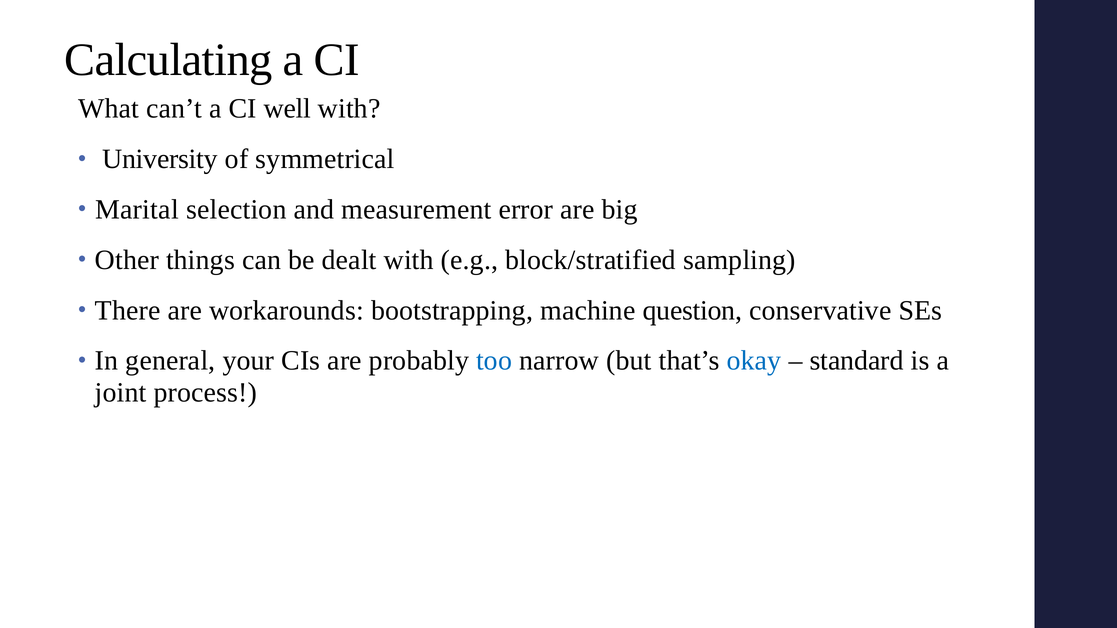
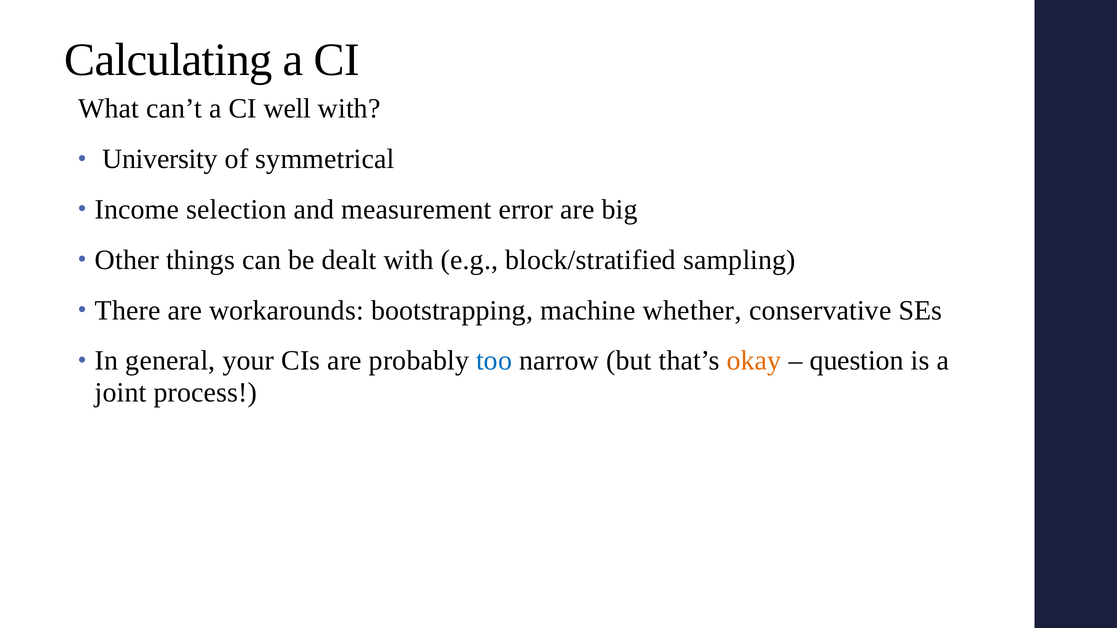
Marital: Marital -> Income (137, 210)
question: question -> whether (692, 310)
okay colour: blue -> orange (754, 361)
standard: standard -> question (857, 361)
